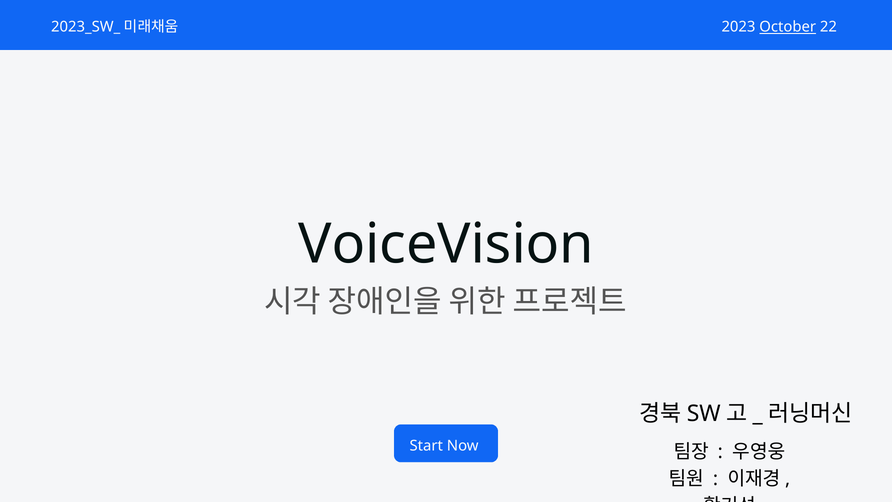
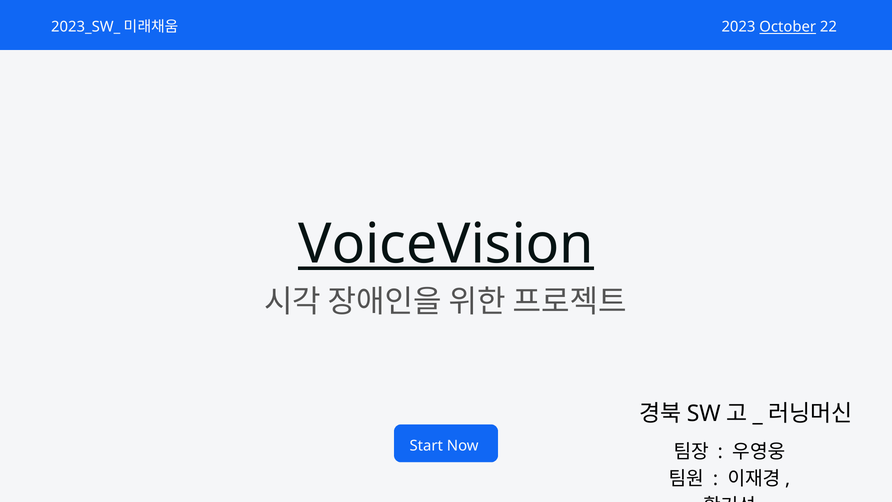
VoiceVision underline: none -> present (446, 244)
